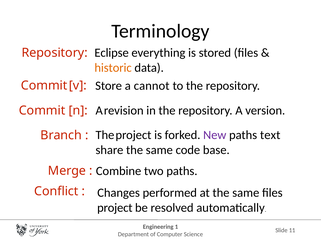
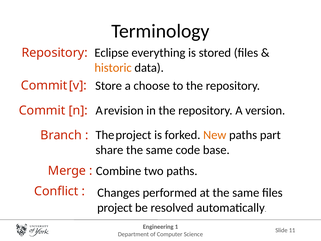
cannot: cannot -> choose (152, 86)
New colour: purple -> orange (215, 135)
text: text -> part (270, 135)
